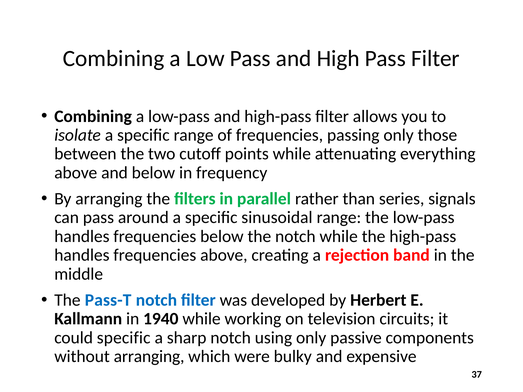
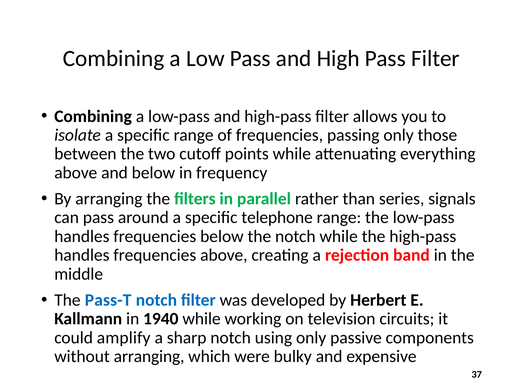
sinusoidal: sinusoidal -> telephone (277, 218)
could specific: specific -> amplify (124, 338)
